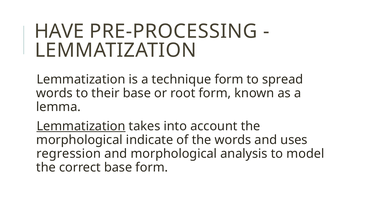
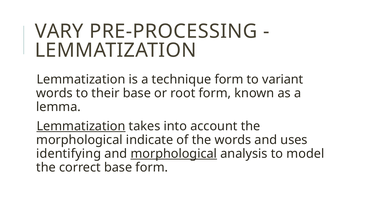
HAVE: HAVE -> VARY (59, 31)
spread: spread -> variant (283, 79)
regression: regression -> identifying (69, 153)
morphological underline: none -> present (174, 153)
